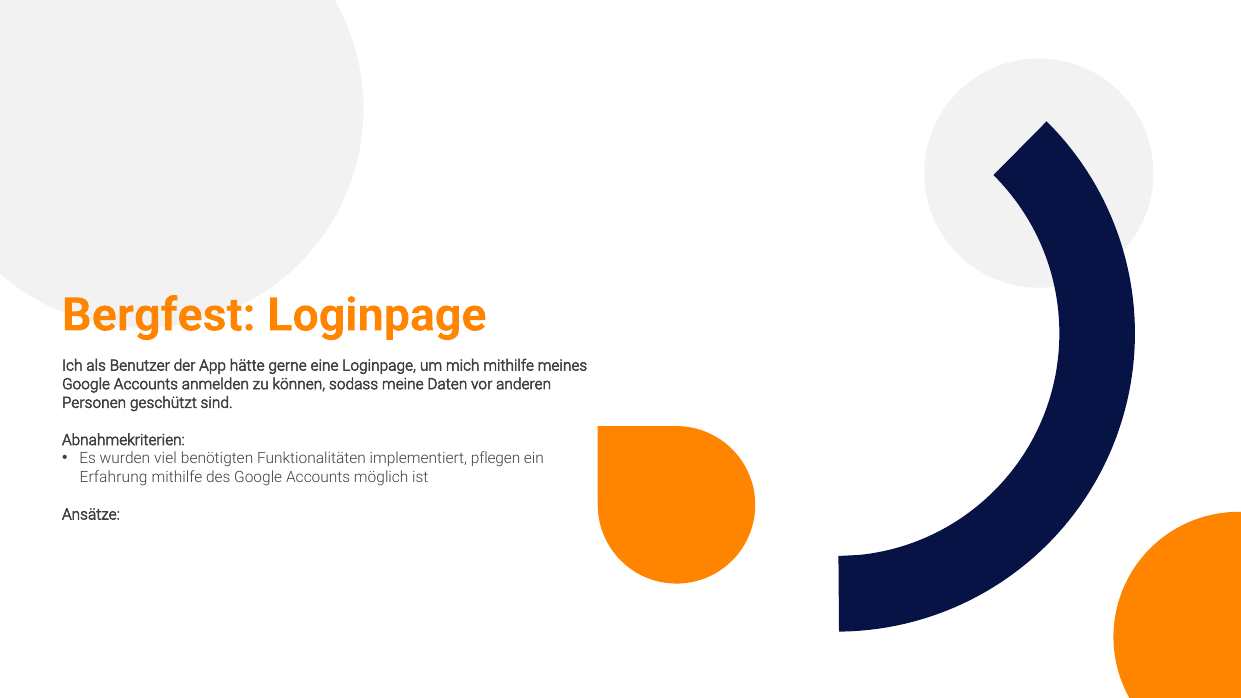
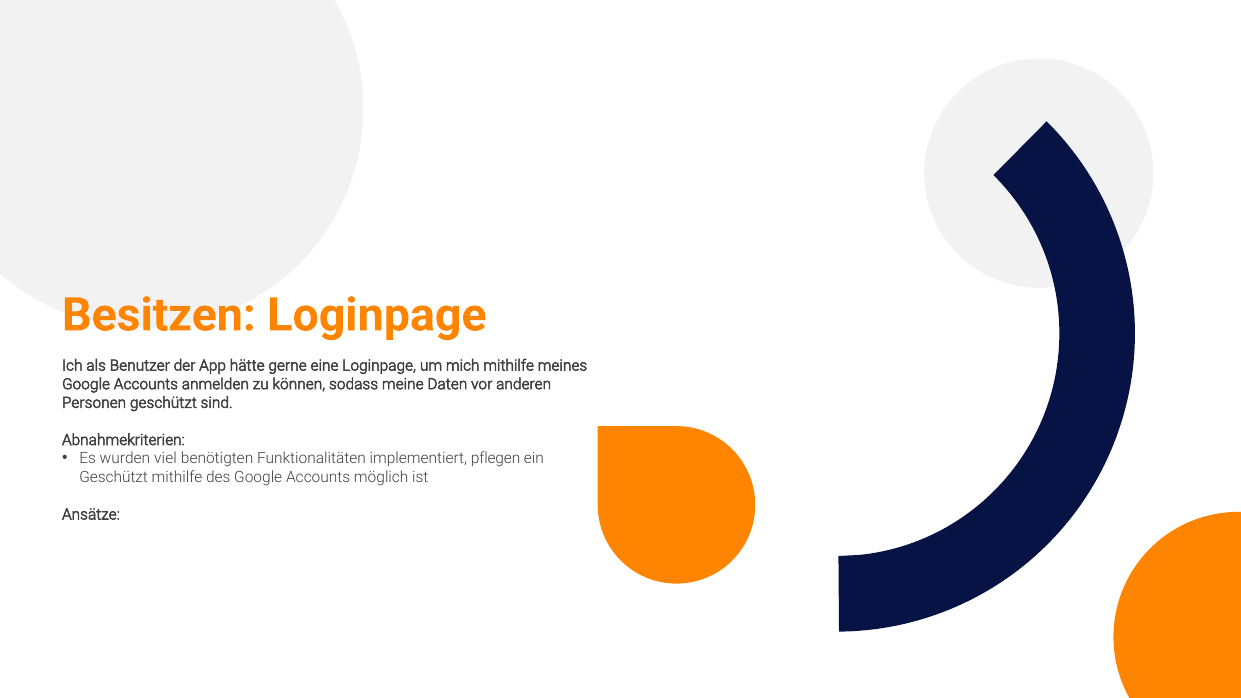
Bergfest: Bergfest -> Besitzen (159, 315)
Erfahrung: Erfahrung -> Geschützt (114, 477)
